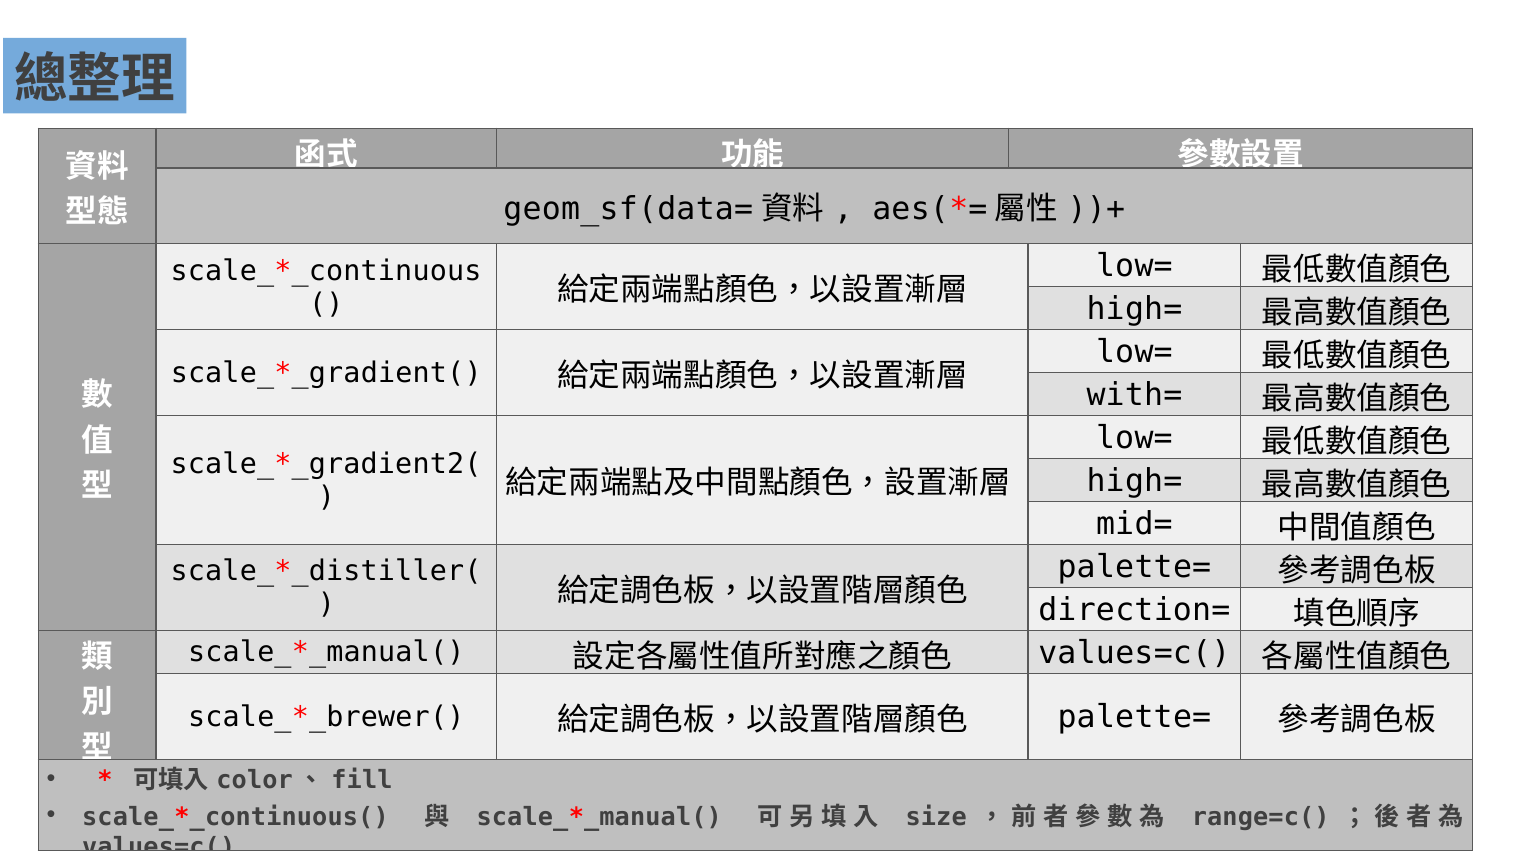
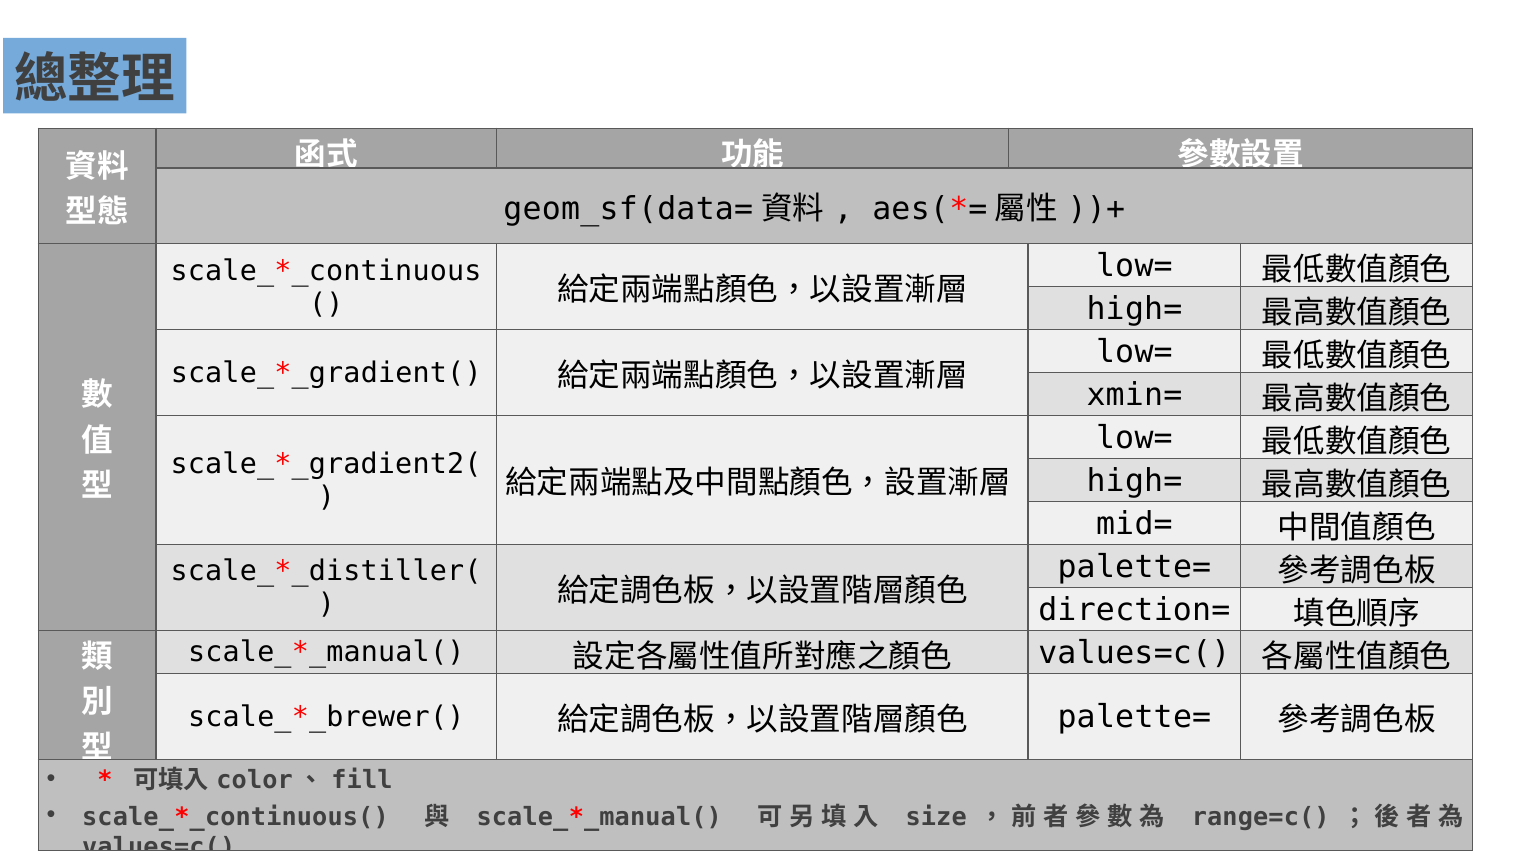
with=: with= -> xmin= (1134, 395)
